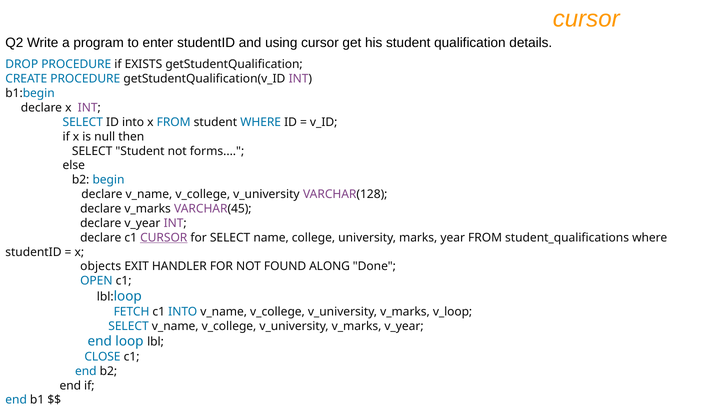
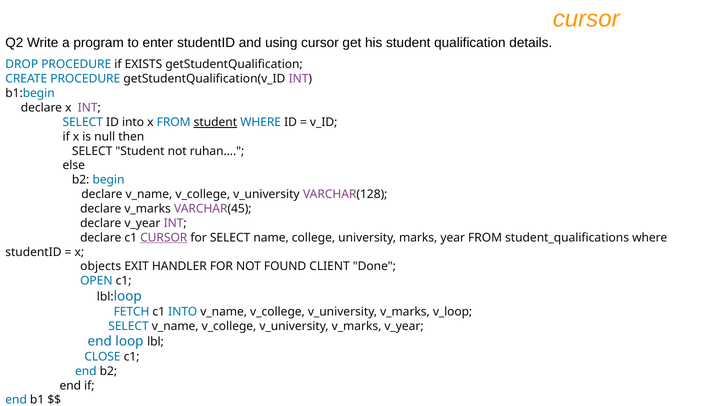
student underline: none -> present (215, 122)
forms: forms -> ruhan (217, 151)
ALONG: ALONG -> CLIENT (330, 267)
